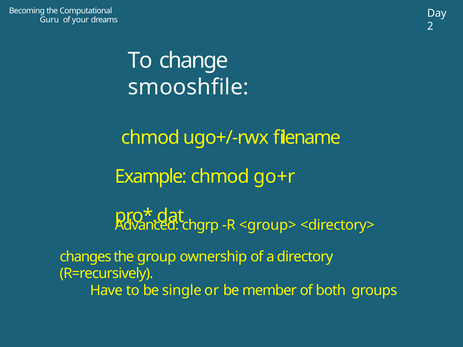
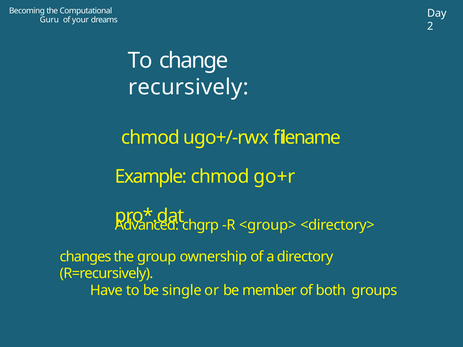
smooshfile: smooshfile -> recursively (188, 87)
